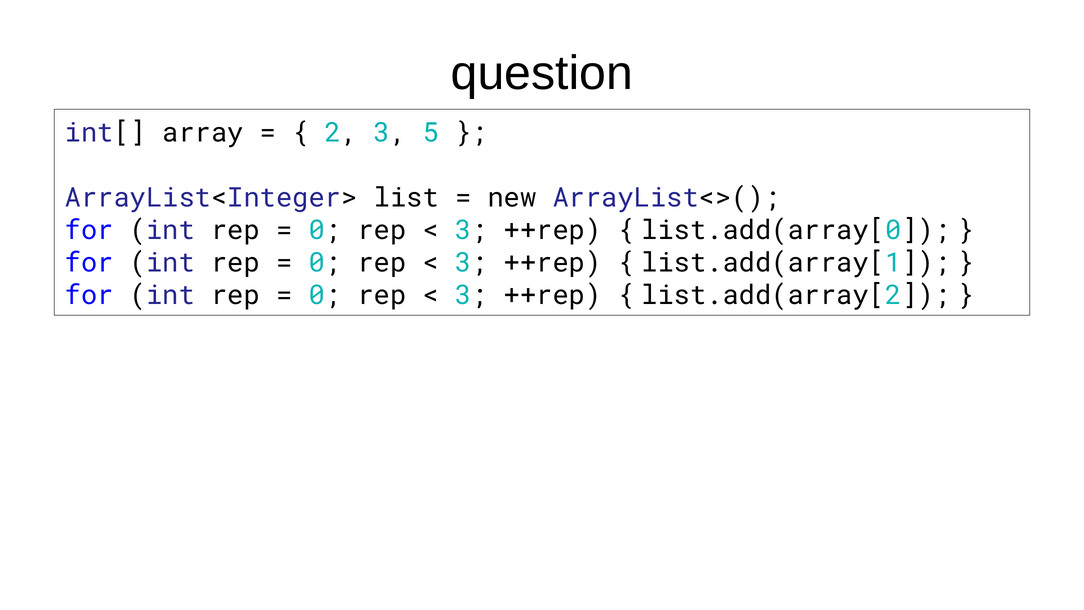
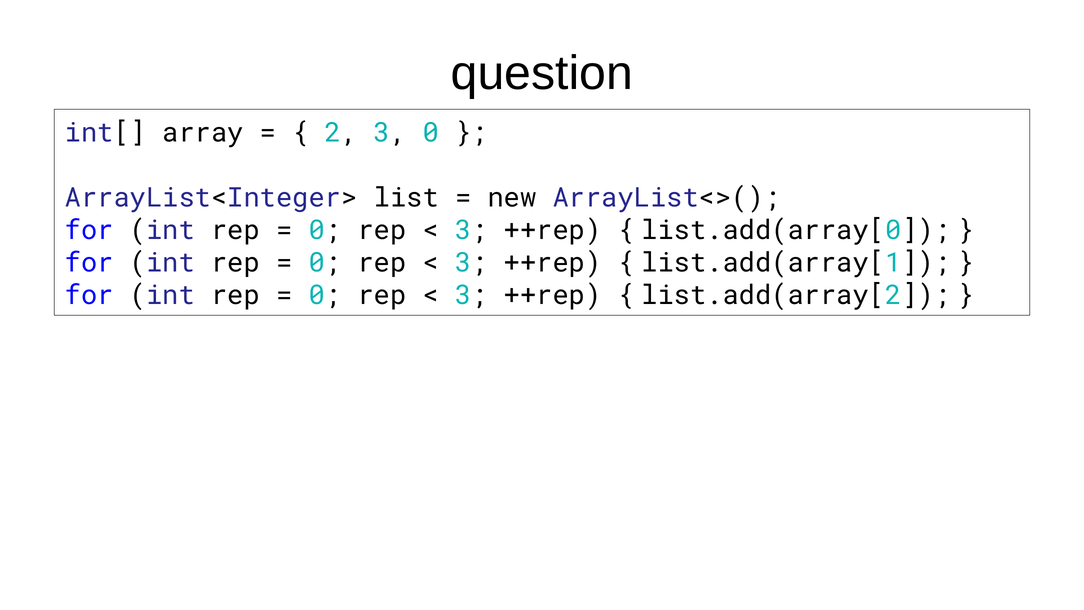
3 5: 5 -> 0 (431, 133)
